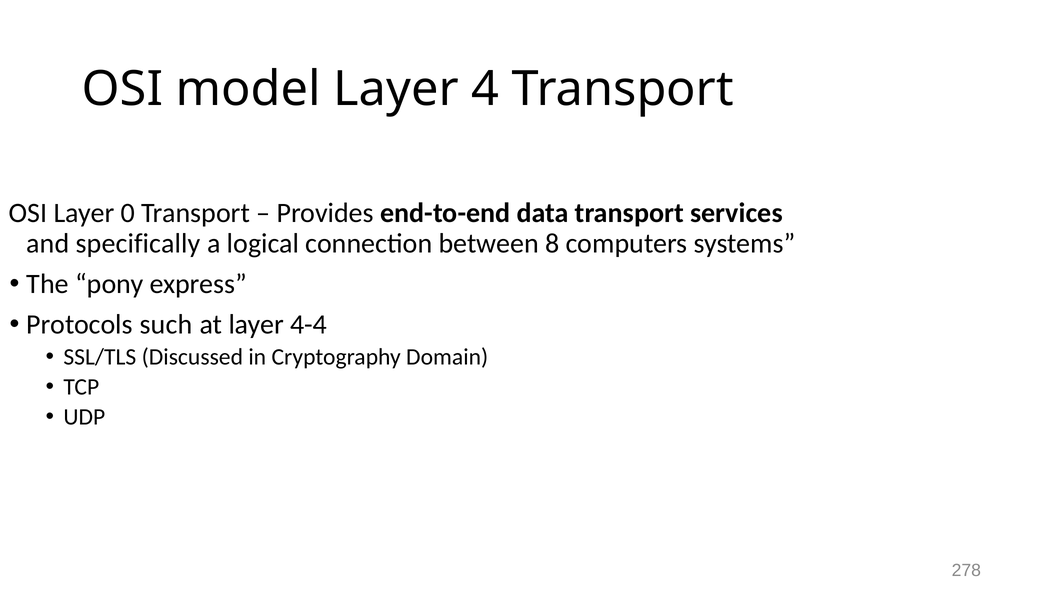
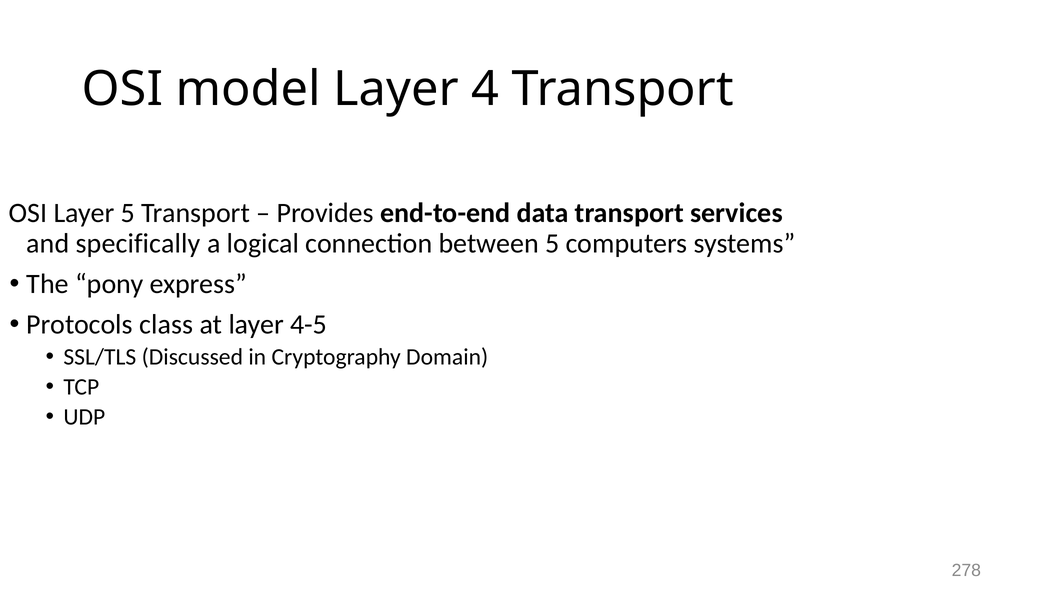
Layer 0: 0 -> 5 (128, 213)
between 8: 8 -> 5 (552, 243)
such: such -> class (166, 325)
4-4: 4-4 -> 4-5 (309, 325)
